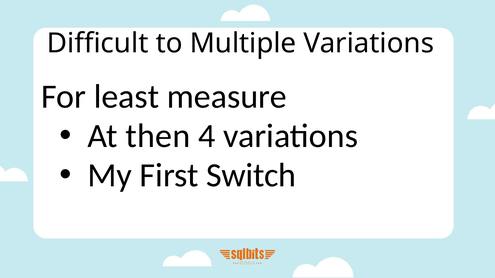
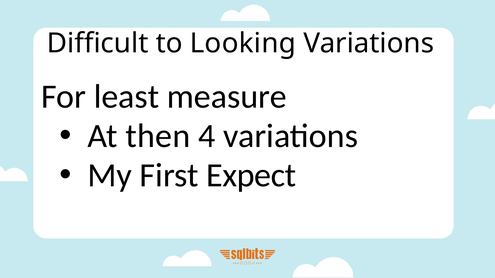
Multiple: Multiple -> Looking (243, 44)
Switch: Switch -> Expect (251, 176)
